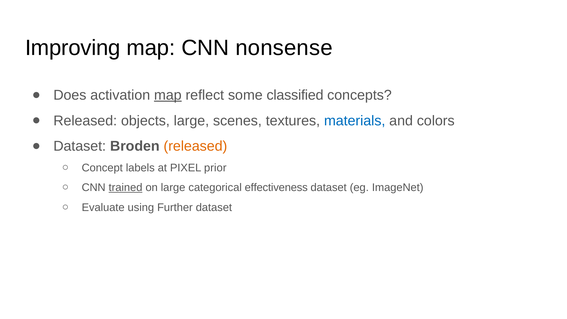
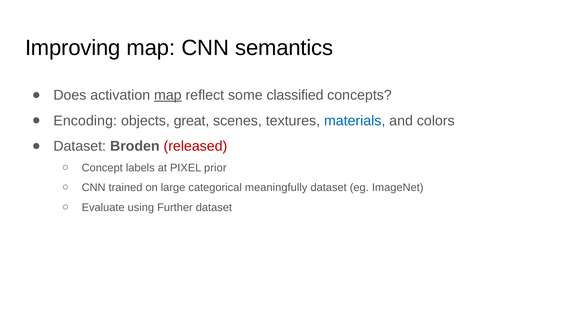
nonsense: nonsense -> semantics (284, 48)
Released: Released -> Encoding (85, 121)
objects large: large -> great (191, 121)
released colour: orange -> red (195, 146)
trained underline: present -> none (126, 188)
effectiveness: effectiveness -> meaningfully (276, 188)
